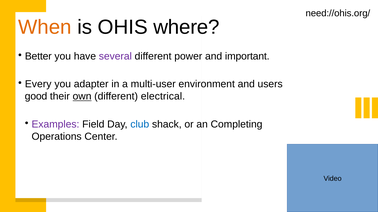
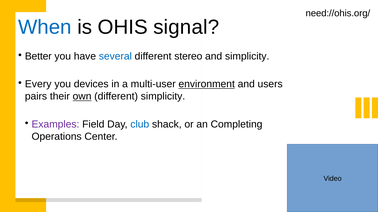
When colour: orange -> blue (45, 27)
where: where -> signal (186, 27)
several colour: purple -> blue (115, 56)
power: power -> stereo (188, 56)
and important: important -> simplicity (247, 56)
adapter: adapter -> devices (91, 84)
environment underline: none -> present (207, 84)
good: good -> pairs (36, 97)
different electrical: electrical -> simplicity (163, 97)
